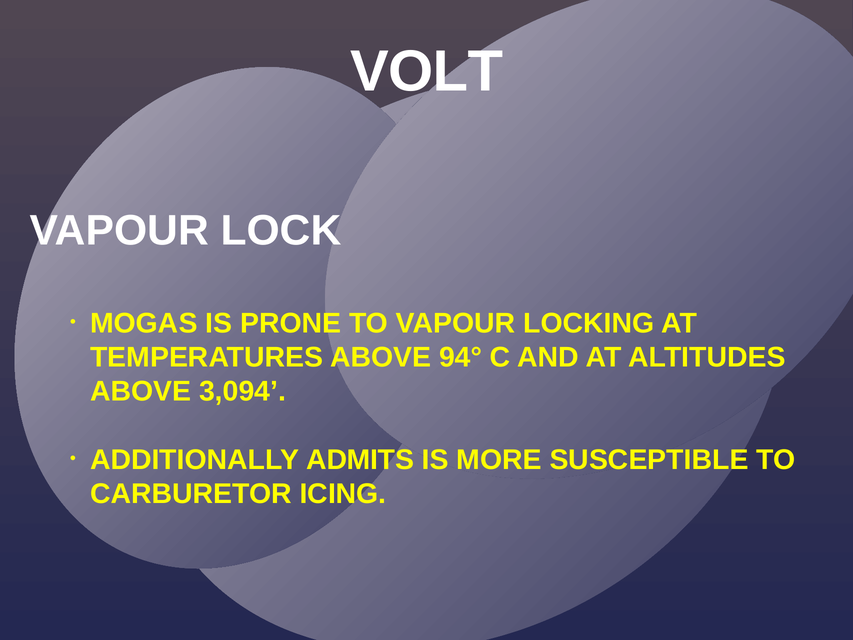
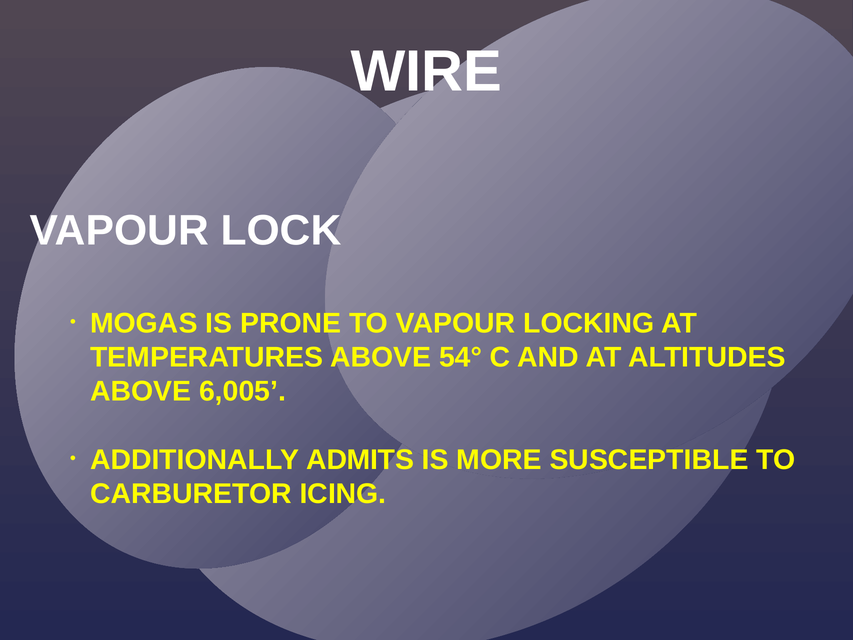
VOLT: VOLT -> WIRE (426, 71)
94°: 94° -> 54° (461, 357)
3,094: 3,094 -> 6,005 (242, 391)
